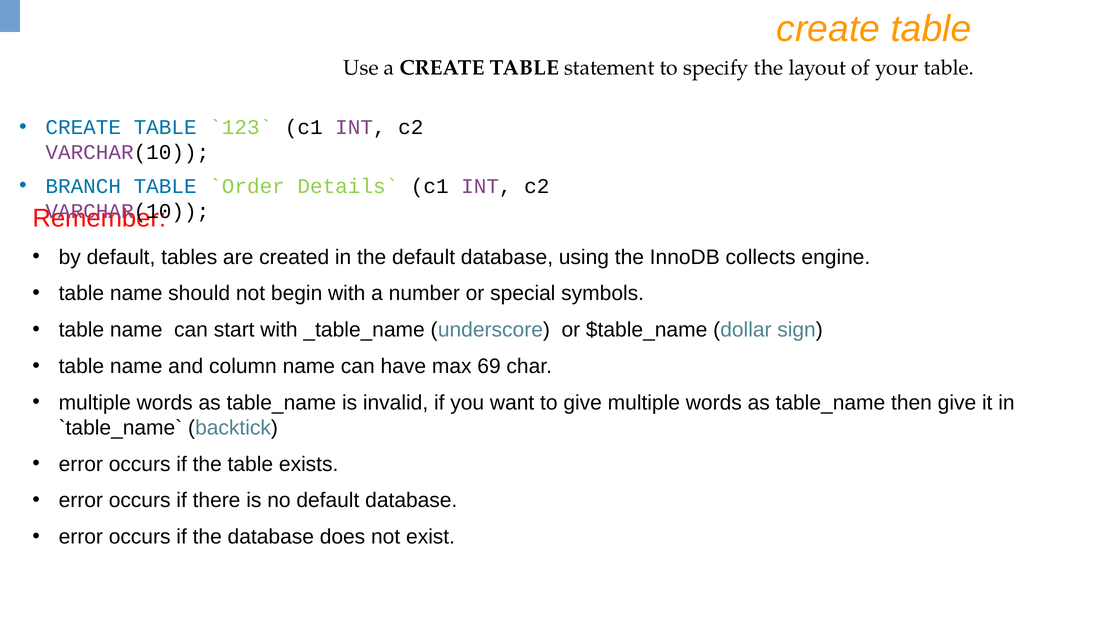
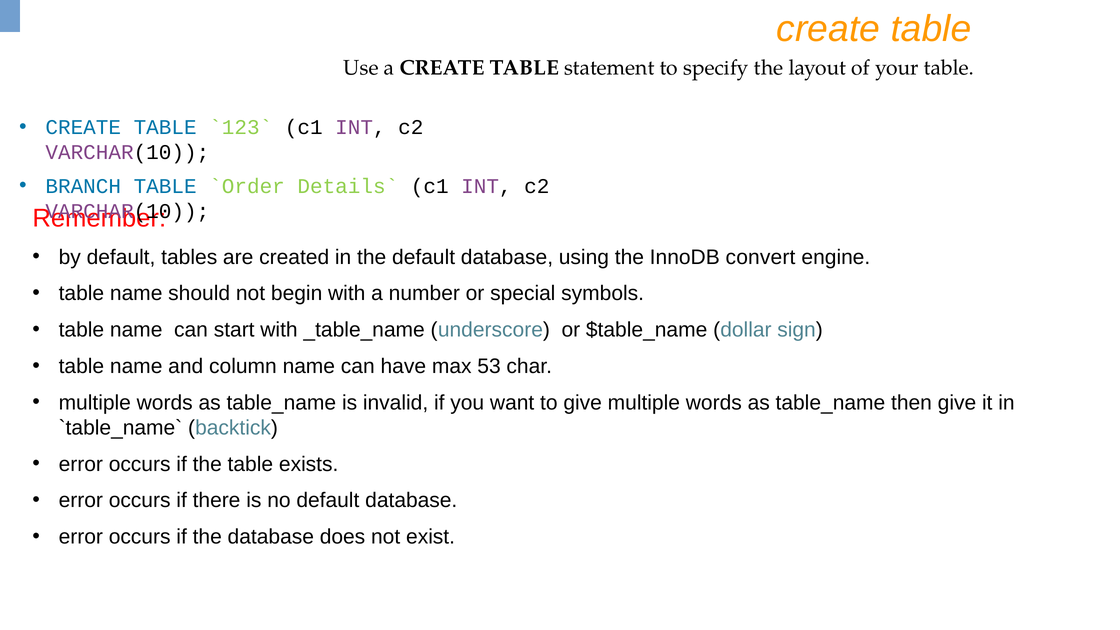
collects: collects -> convert (761, 257)
69: 69 -> 53 (489, 366)
